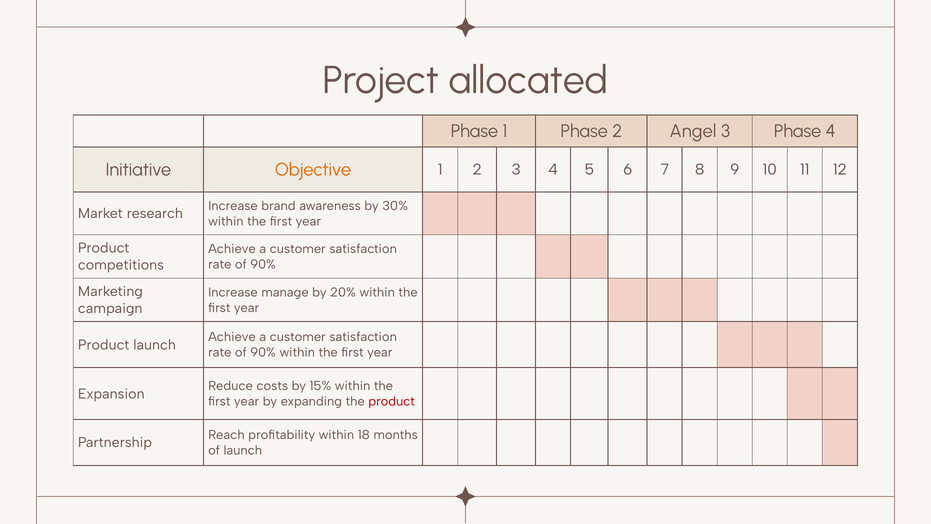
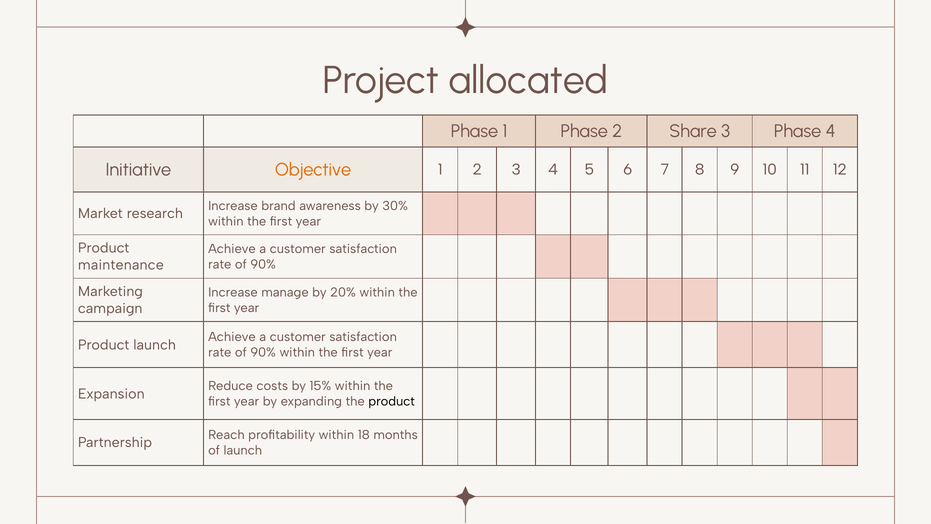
Angel: Angel -> Share (693, 131)
competitions: competitions -> maintenance (121, 265)
product colour: red -> black (392, 401)
